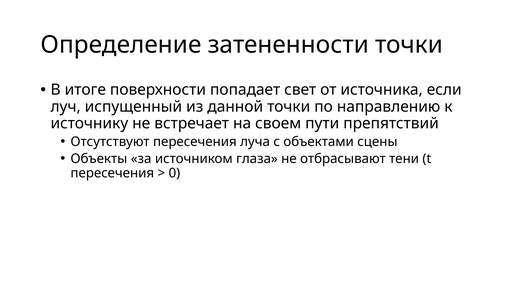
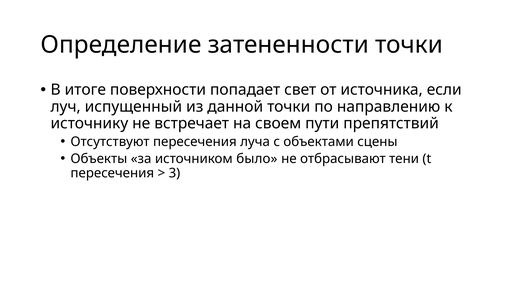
глаза: глаза -> было (257, 159)
0: 0 -> 3 (174, 173)
